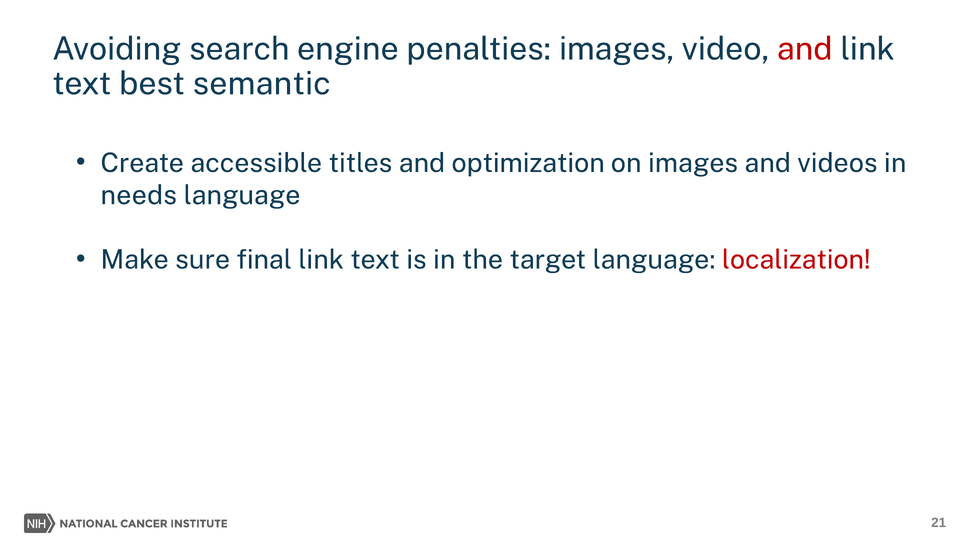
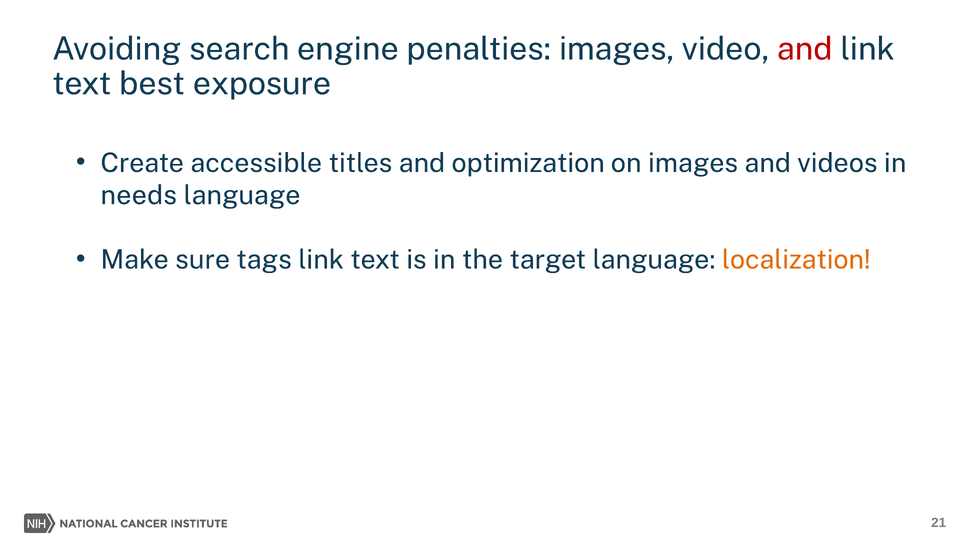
semantic: semantic -> exposure (262, 84)
final: final -> tags (264, 260)
localization colour: red -> orange (796, 260)
